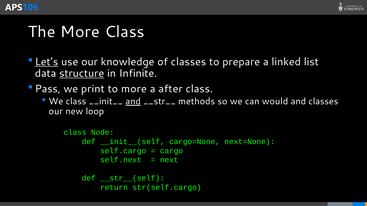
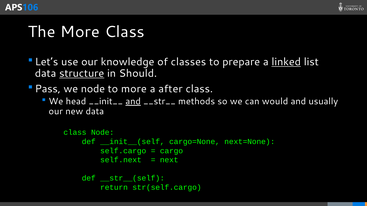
Let’s underline: present -> none (47, 62)
linked underline: none -> present (286, 62)
Infinite: Infinite -> Should (138, 74)
we print: print -> node (93, 89)
We class: class -> head (76, 102)
and classes: classes -> usually (323, 102)
new loop: loop -> data (95, 112)
